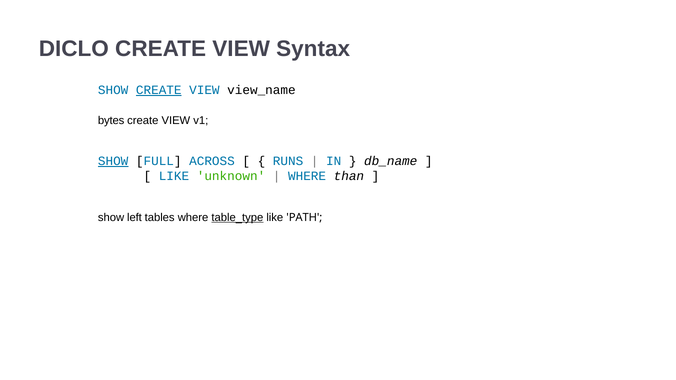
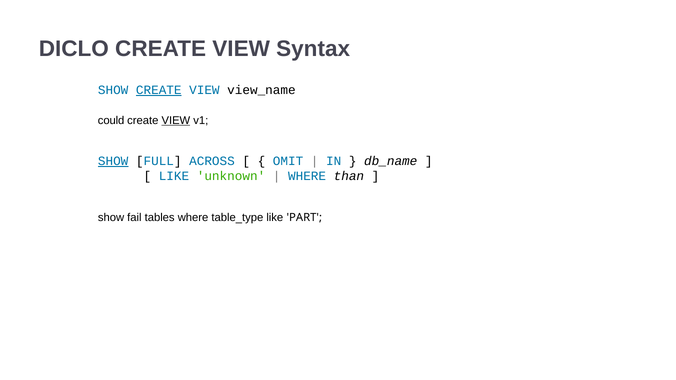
bytes: bytes -> could (111, 120)
VIEW underline: none -> present (176, 120)
RUNS: RUNS -> OMIT (288, 161)
left: left -> fail (134, 218)
table_type underline: present -> none (237, 218)
PATH: PATH -> PART (304, 218)
